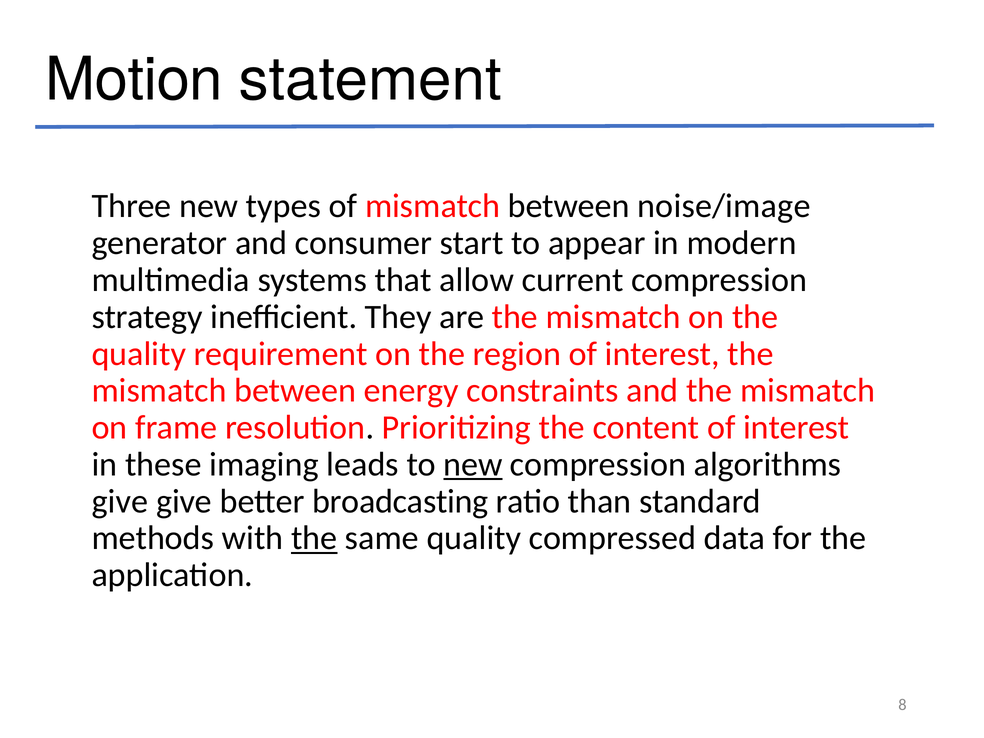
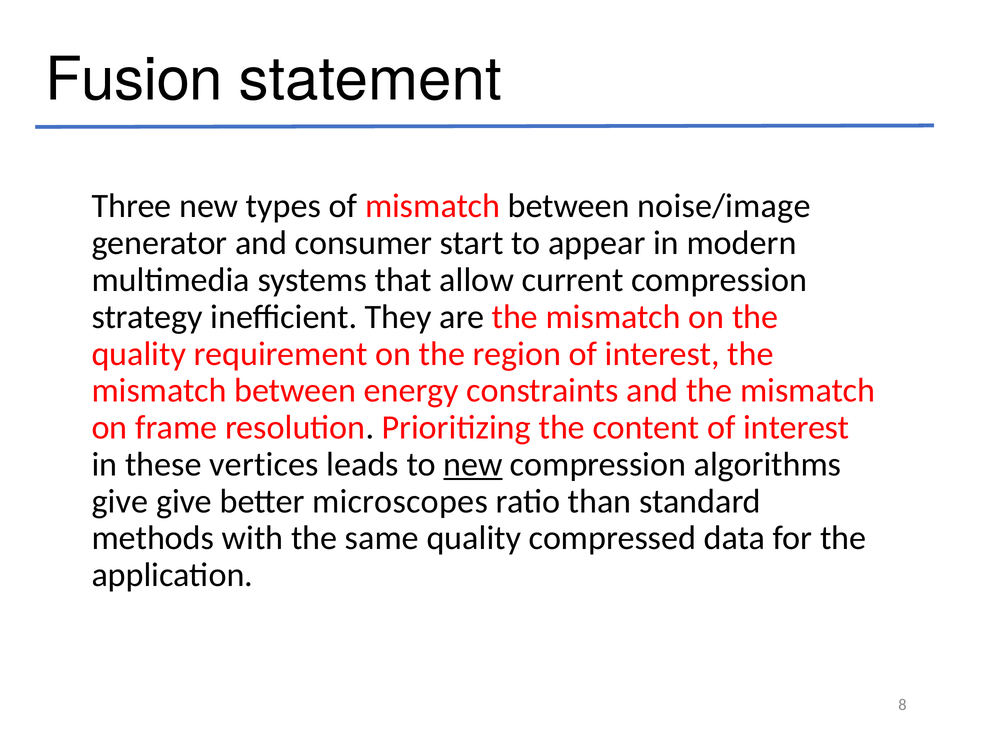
Motion: Motion -> Fusion (134, 80)
imaging: imaging -> vertices (264, 464)
broadcasting: broadcasting -> microscopes (400, 501)
the underline: present -> none (314, 538)
